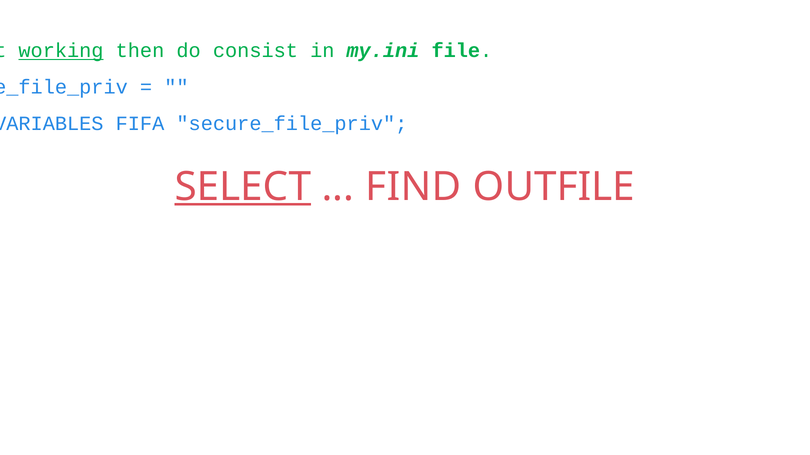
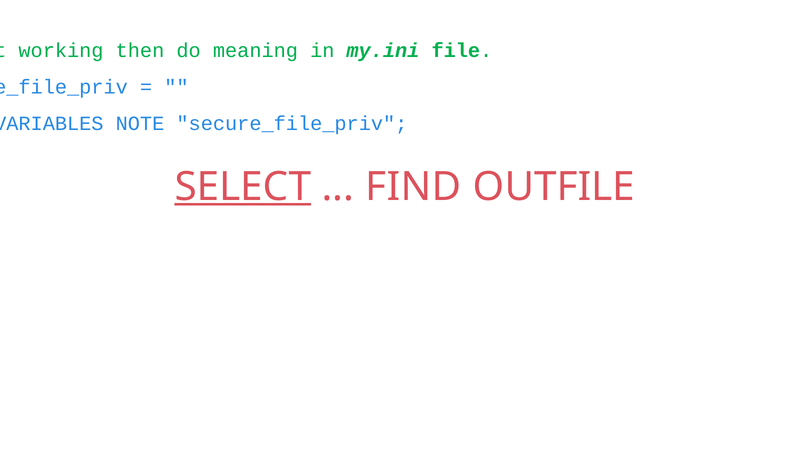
working underline: present -> none (61, 51)
consist: consist -> meaning (255, 51)
FIFA: FIFA -> NOTE (140, 124)
